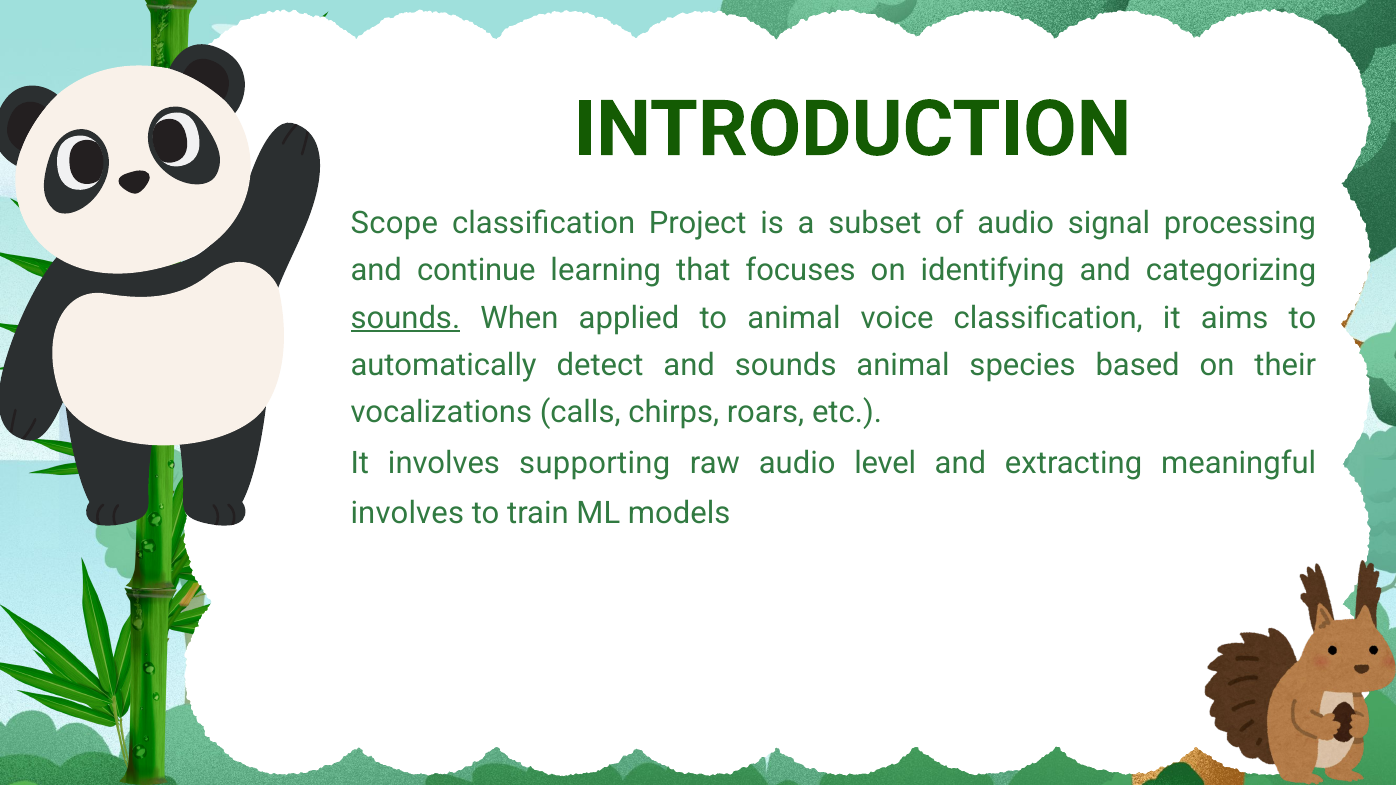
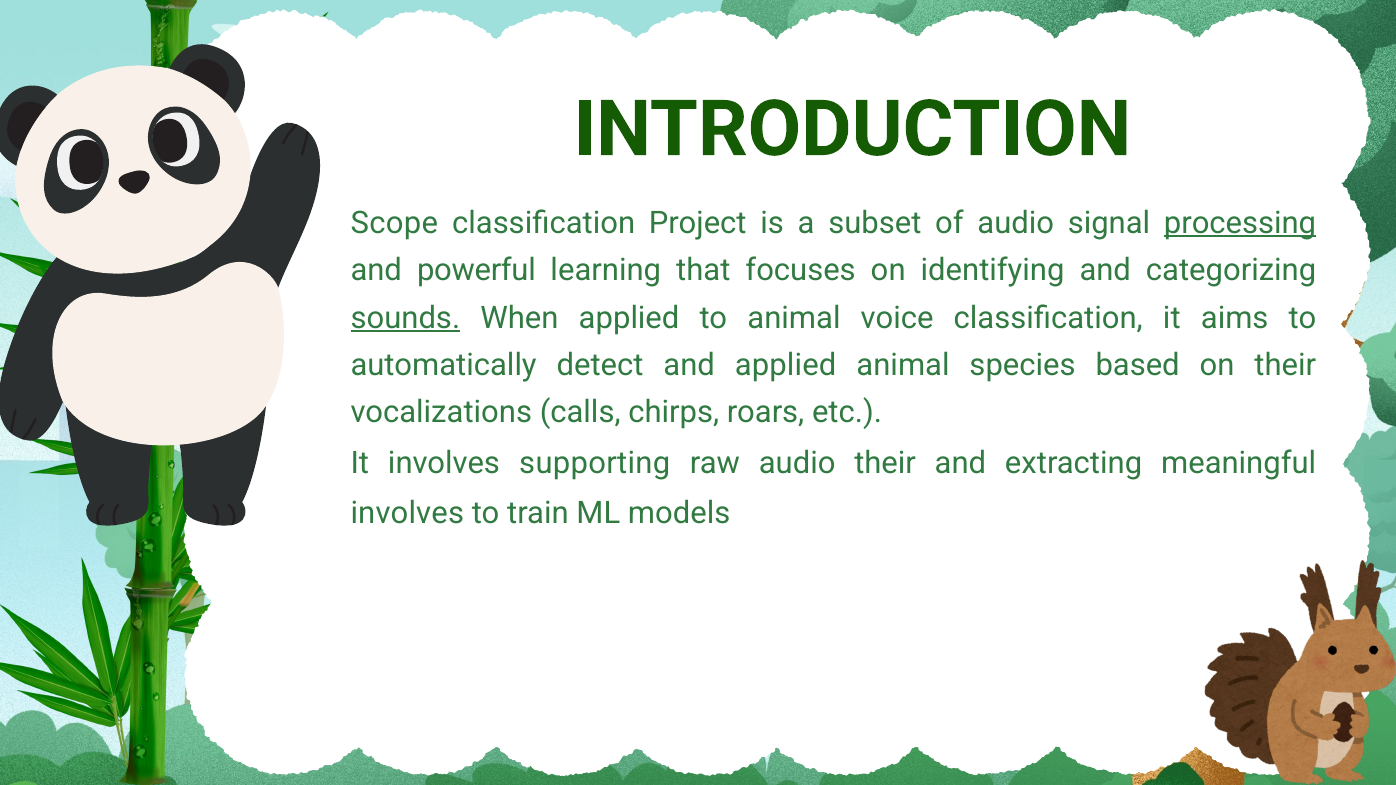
processing underline: none -> present (1240, 223)
continue: continue -> powerful (476, 270)
and sounds: sounds -> applied (786, 365)
audio level: level -> their (885, 463)
